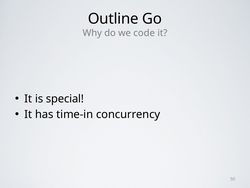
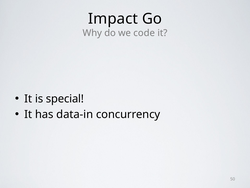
Outline: Outline -> Impact (113, 19)
time-in: time-in -> data-in (75, 114)
